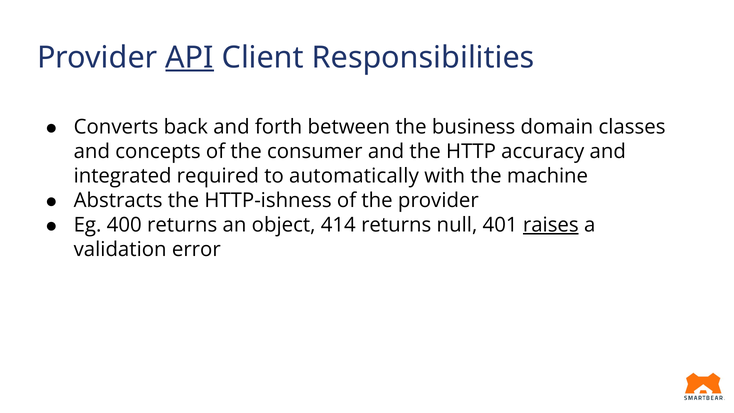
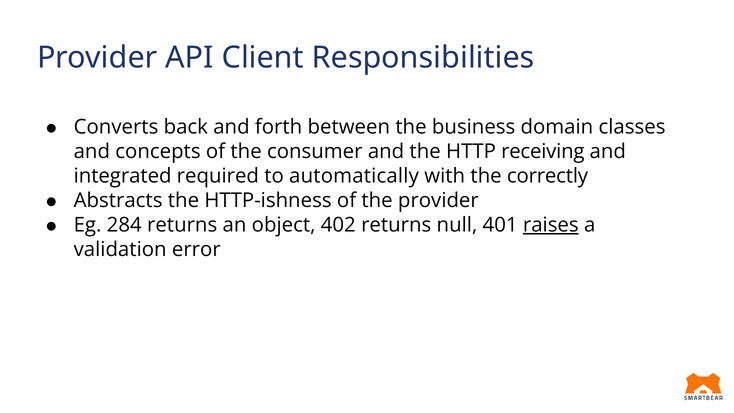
API underline: present -> none (190, 57)
accuracy: accuracy -> receiving (543, 151)
machine: machine -> correctly (548, 176)
400: 400 -> 284 (124, 225)
414: 414 -> 402 (338, 225)
